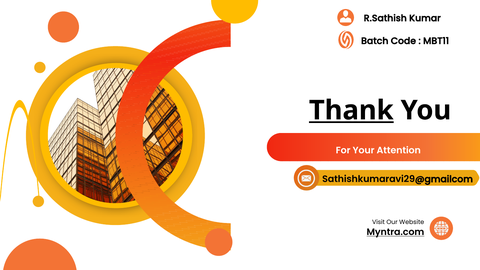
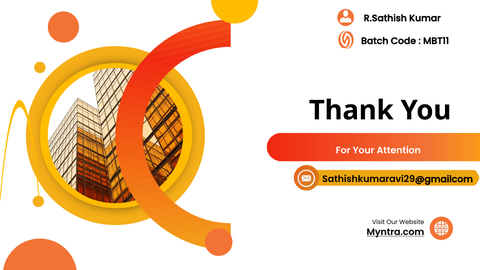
Thank underline: present -> none (351, 110)
